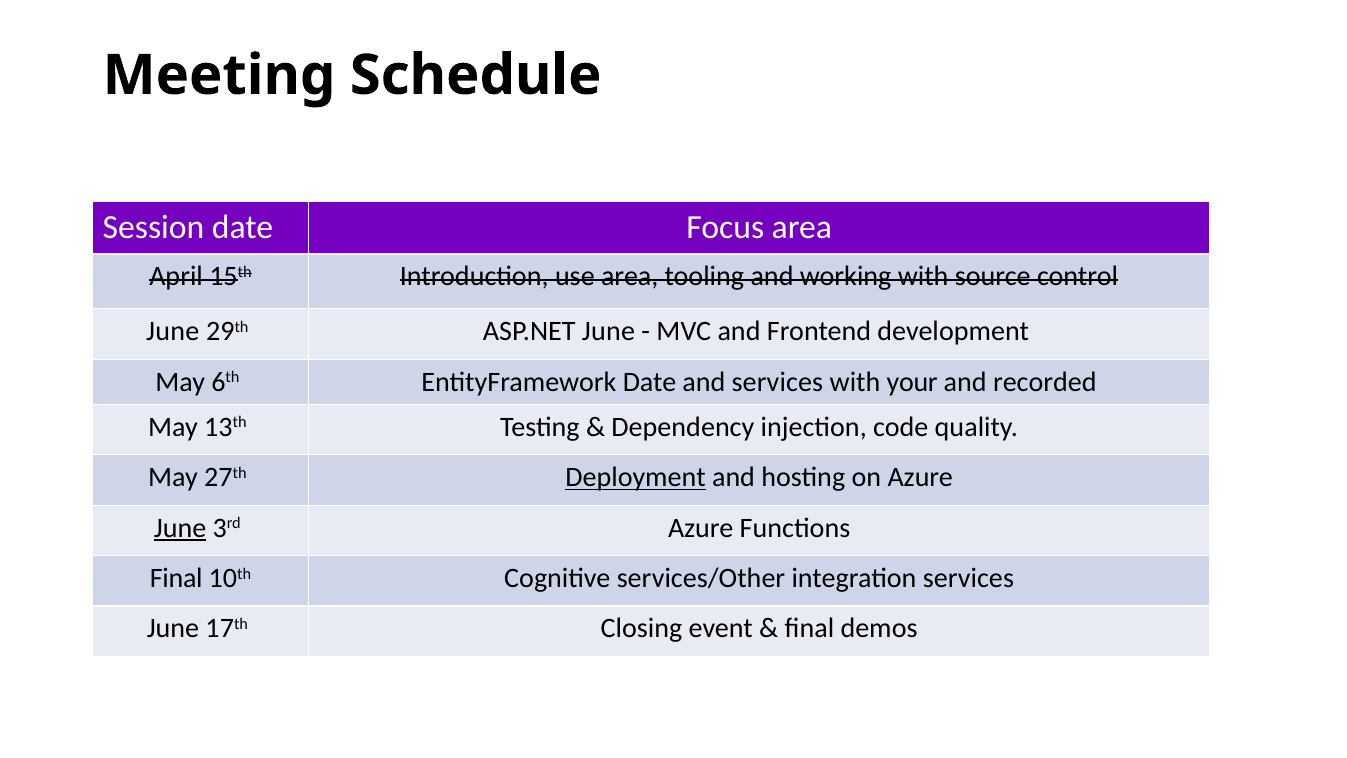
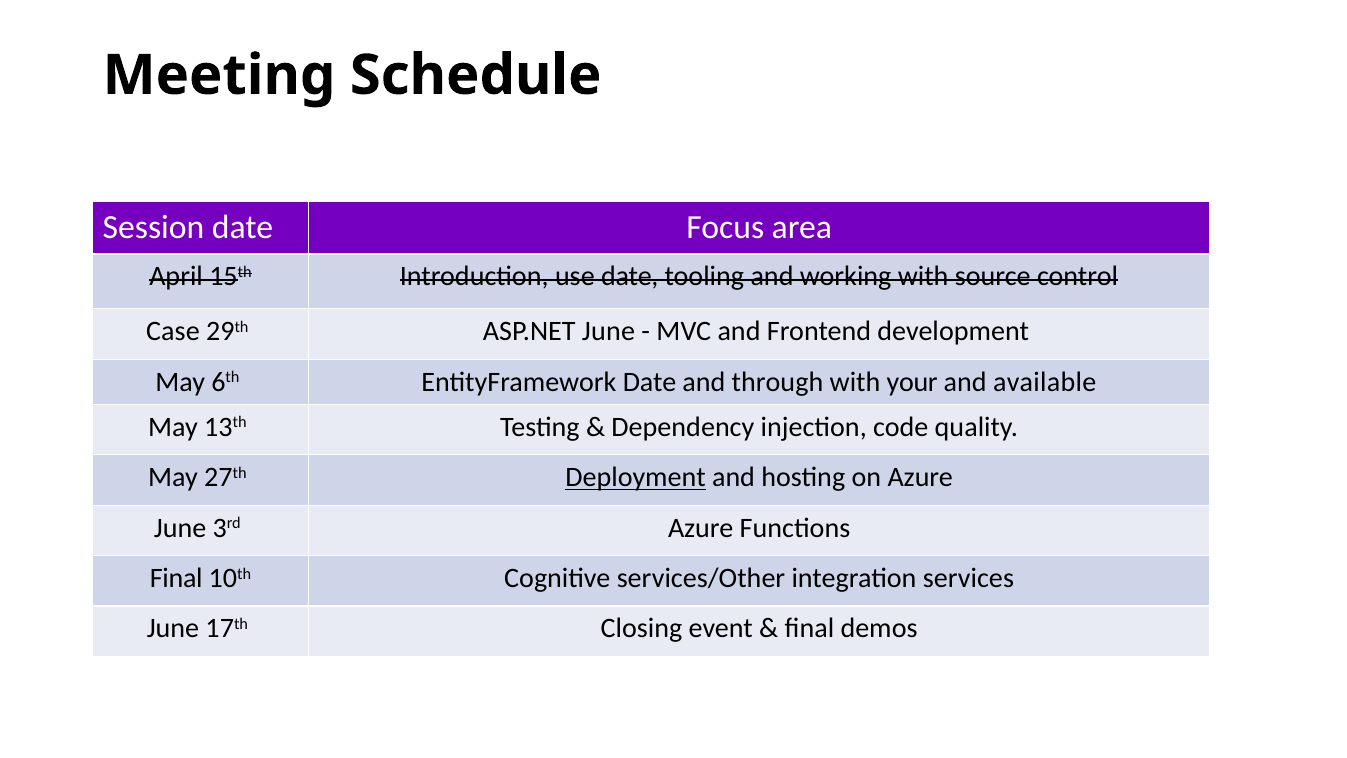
use area: area -> date (630, 276)
June: June -> Case (173, 331)
and services: services -> through (777, 382)
recorded: recorded -> available (1045, 382)
June underline: present -> none (180, 528)
